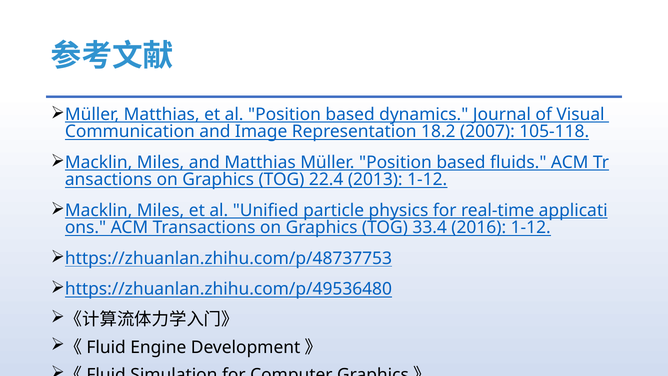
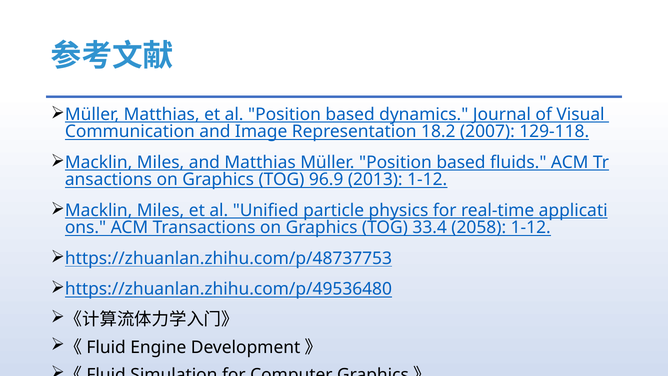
105-118: 105-118 -> 129-118 (554, 132)
22.4: 22.4 -> 96.9 (326, 180)
2016: 2016 -> 2058 (479, 228)
